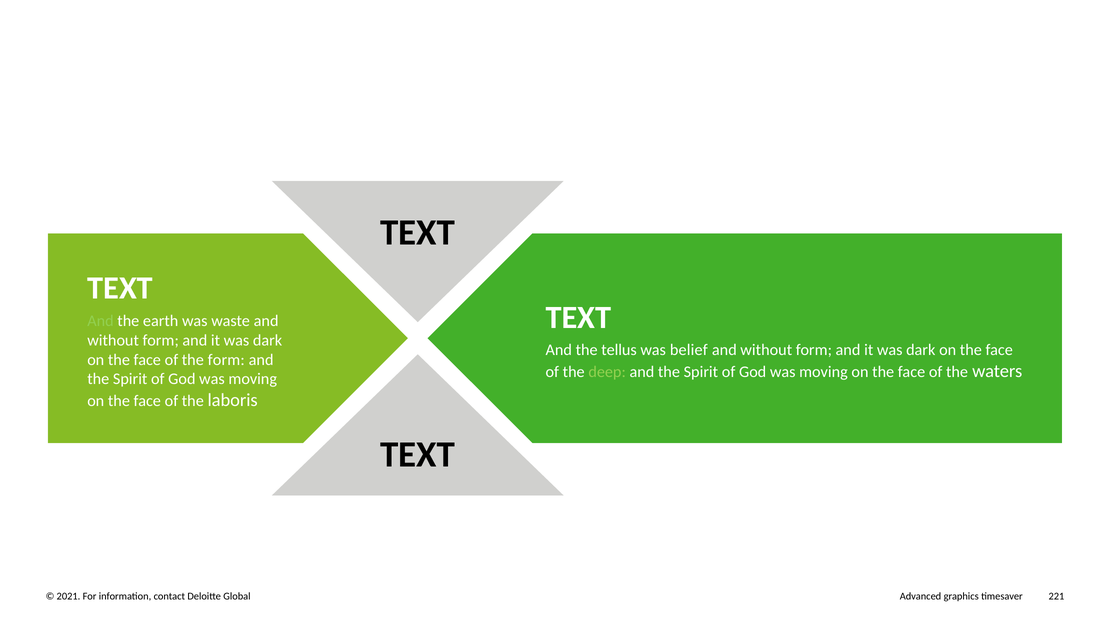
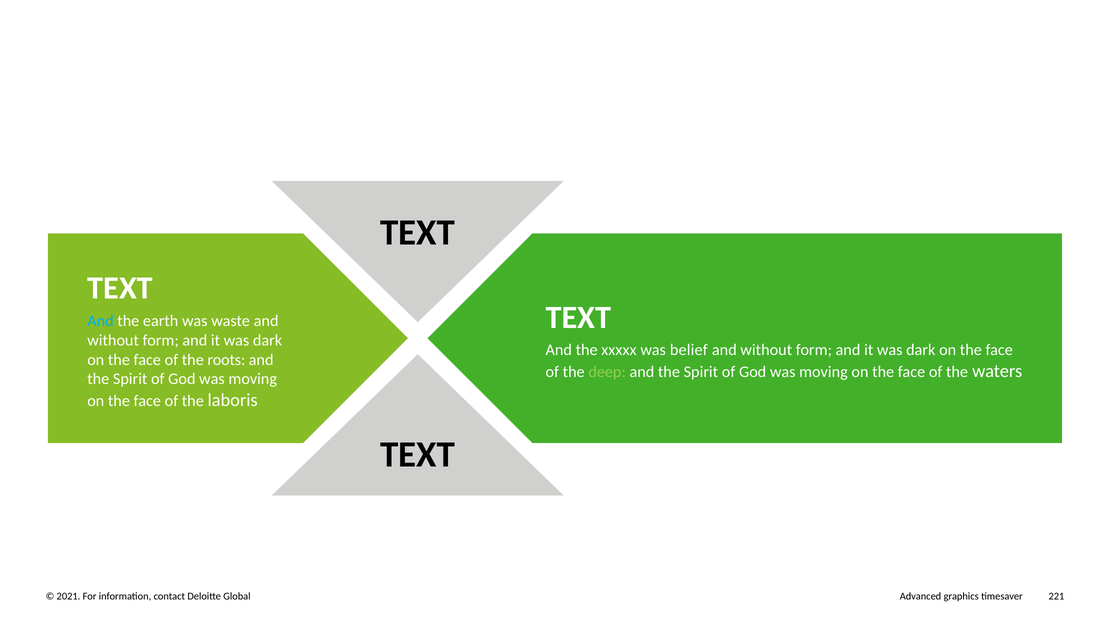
And colour: light green -> light blue (100, 321)
tellus: tellus -> xxxxx (619, 350)
the form: form -> roots (226, 360)
